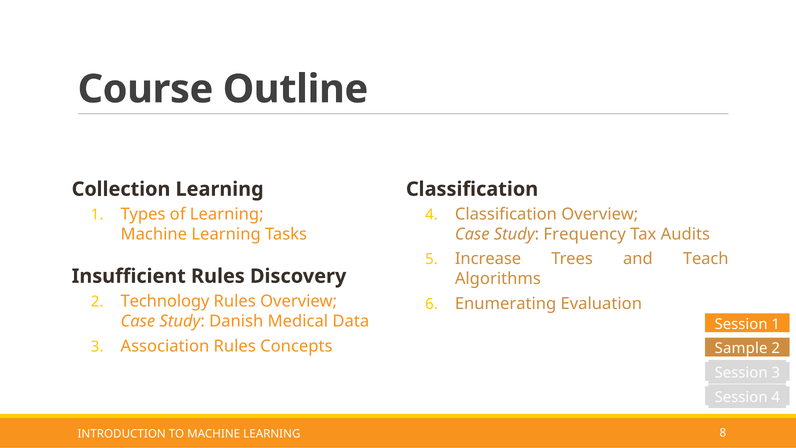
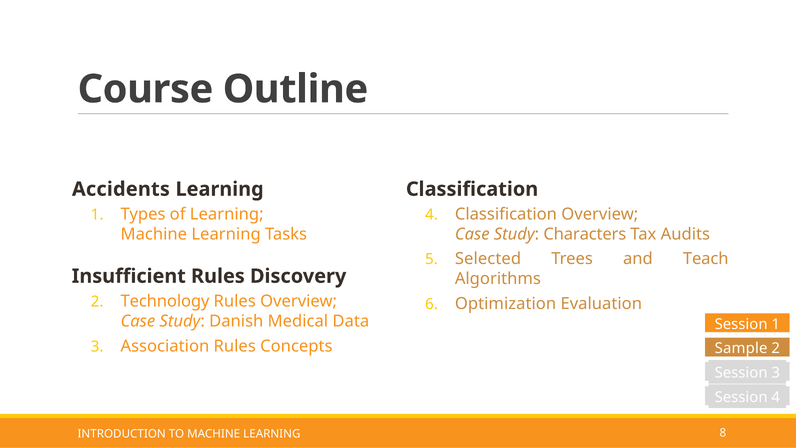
Collection: Collection -> Accidents (121, 189)
Frequency: Frequency -> Characters (585, 234)
Increase: Increase -> Selected (488, 259)
Enumerating: Enumerating -> Optimization (506, 304)
